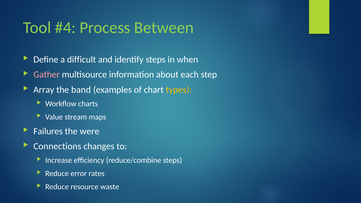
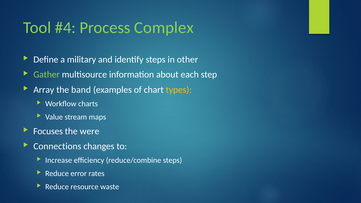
Between: Between -> Complex (164, 28)
difficult: difficult -> military (82, 60)
when: when -> other (187, 60)
Gather colour: pink -> light green (47, 75)
Failures: Failures -> Focuses (48, 131)
